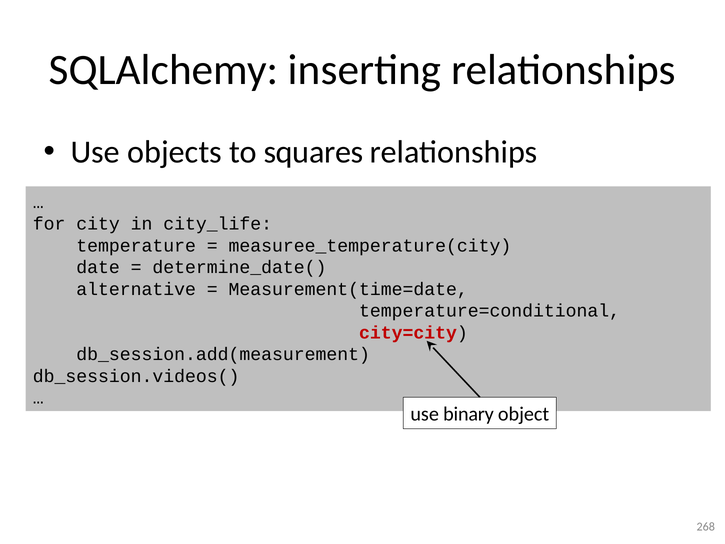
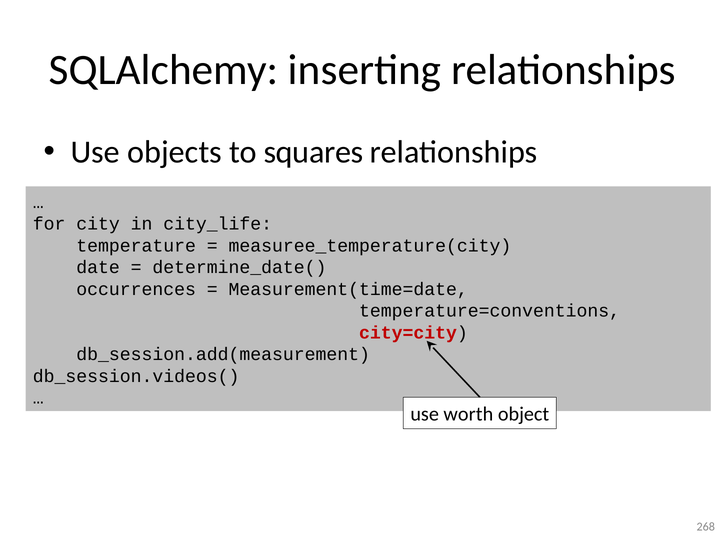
alternative: alternative -> occurrences (136, 289)
temperature=conditional: temperature=conditional -> temperature=conventions (490, 311)
binary: binary -> worth (468, 414)
